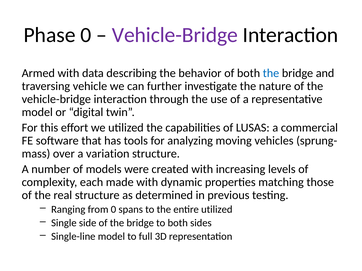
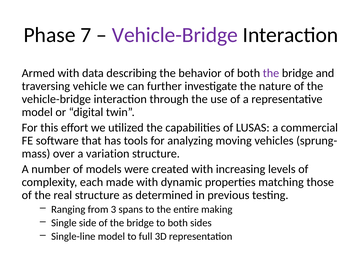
Phase 0: 0 -> 7 (86, 35)
the colour: blue -> purple (271, 73)
from 0: 0 -> 3 (113, 210)
entire utilized: utilized -> making (217, 210)
